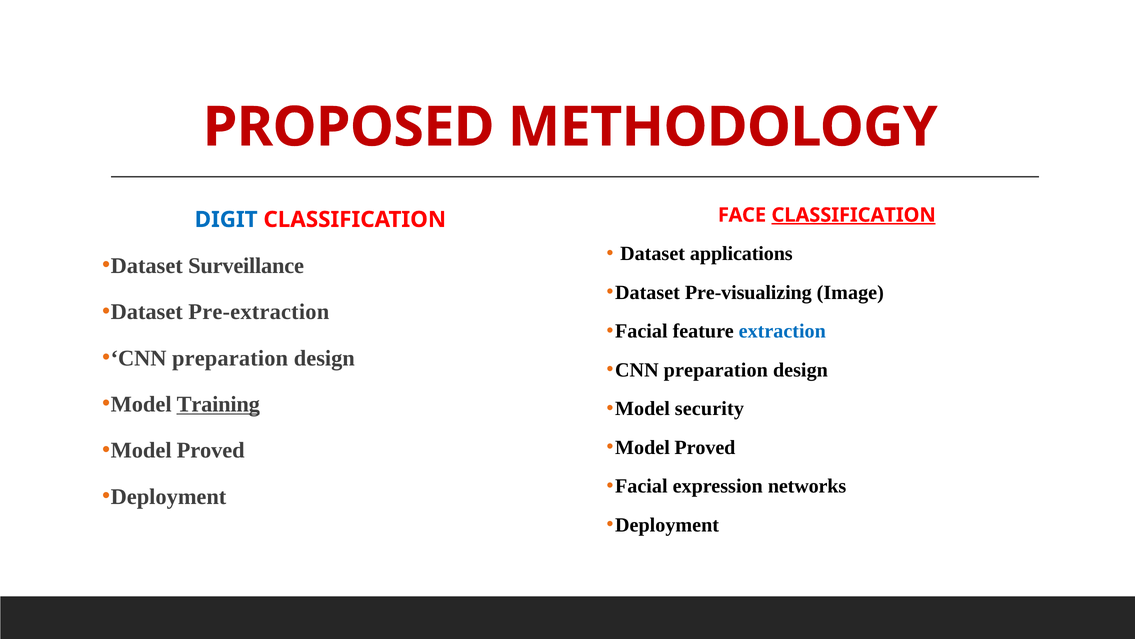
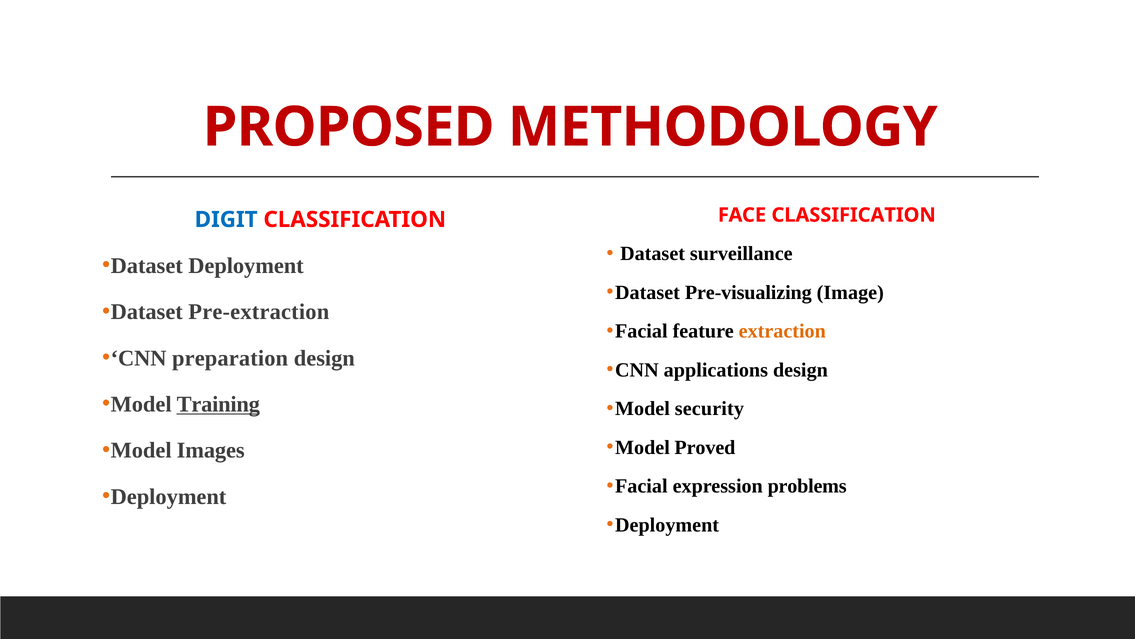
CLASSIFICATION underline: present -> none (854, 215)
applications: applications -> surveillance (741, 254)
Dataset Surveillance: Surveillance -> Deployment (246, 266)
extraction colour: blue -> orange (782, 331)
CNN preparation: preparation -> applications (716, 370)
Proved: Proved -> Images (211, 450)
networks: networks -> problems (807, 486)
